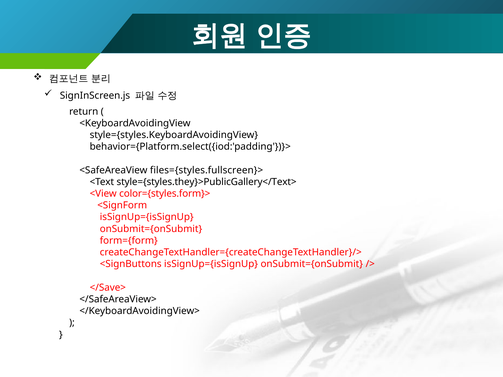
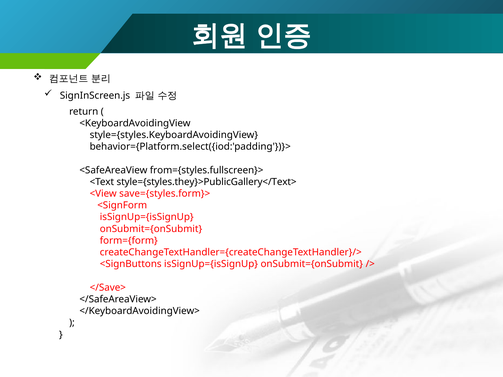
files={styles.fullscreen}>: files={styles.fullscreen}> -> from={styles.fullscreen}> (207, 170)
color={styles.form}>: color={styles.form}> -> save={styles.form}> (165, 194)
